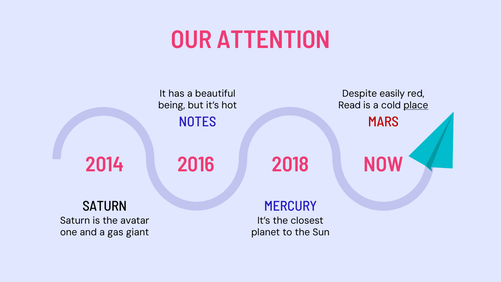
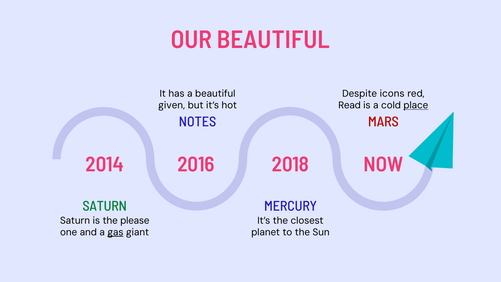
OUR ATTENTION: ATTENTION -> BEAUTIFUL (273, 40)
easily: easily -> icons (392, 94)
being: being -> given (172, 105)
SATURN colour: black -> green (105, 206)
avatar: avatar -> please (135, 220)
gas underline: none -> present (115, 232)
